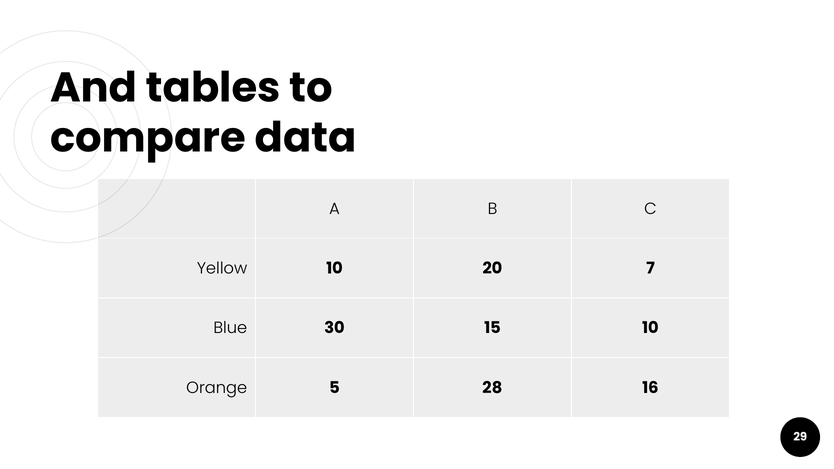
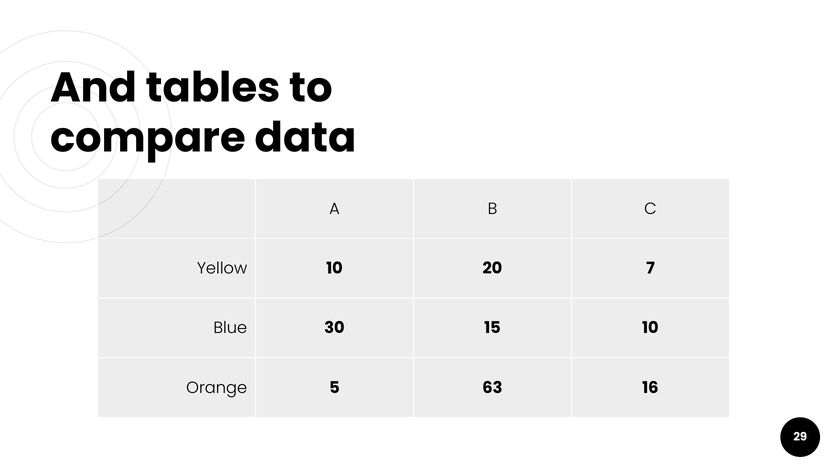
28: 28 -> 63 (492, 388)
